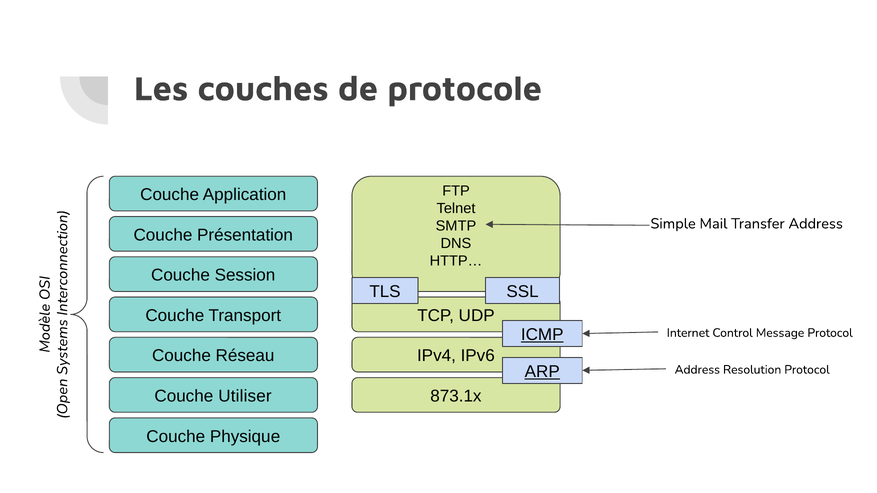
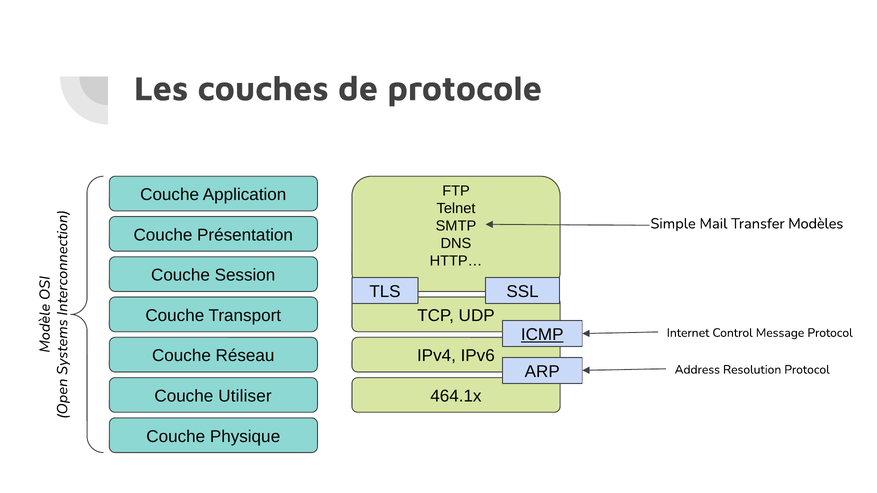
Transfer Address: Address -> Modèles (816, 224)
ARP underline: present -> none (542, 372)
873.1x: 873.1x -> 464.1x (456, 396)
